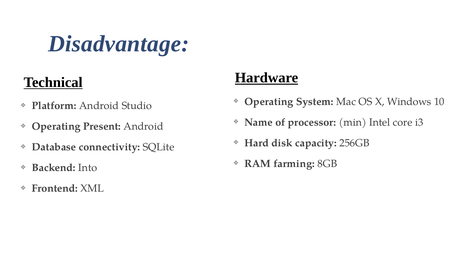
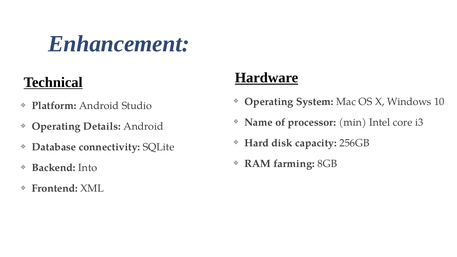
Disadvantage: Disadvantage -> Enhancement (119, 44)
Present: Present -> Details (102, 127)
